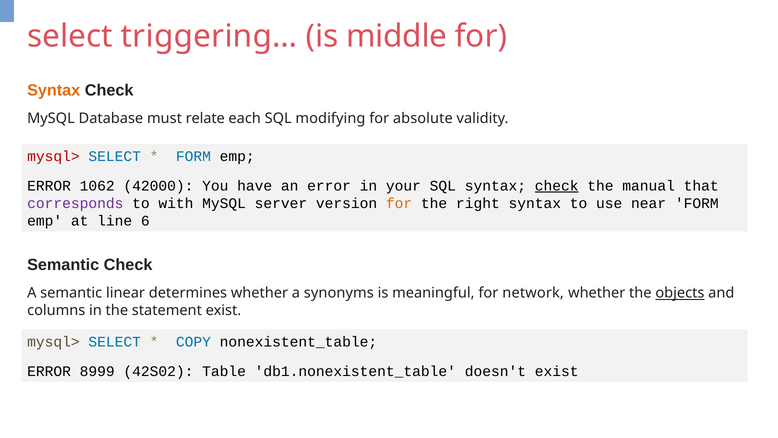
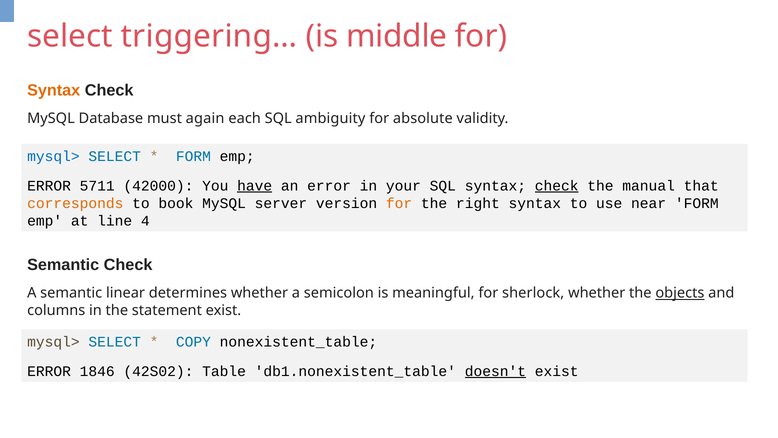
relate: relate -> again (205, 118)
modifying: modifying -> ambiguity (330, 118)
mysql> colour: red -> blue (53, 156)
1062: 1062 -> 5711 (97, 186)
have underline: none -> present (255, 186)
corresponds colour: purple -> orange (75, 203)
with: with -> book (176, 203)
6: 6 -> 4 (145, 221)
synonyms: synonyms -> semicolon (339, 293)
network: network -> sherlock (533, 293)
8999: 8999 -> 1846 (97, 371)
doesn't underline: none -> present (495, 371)
